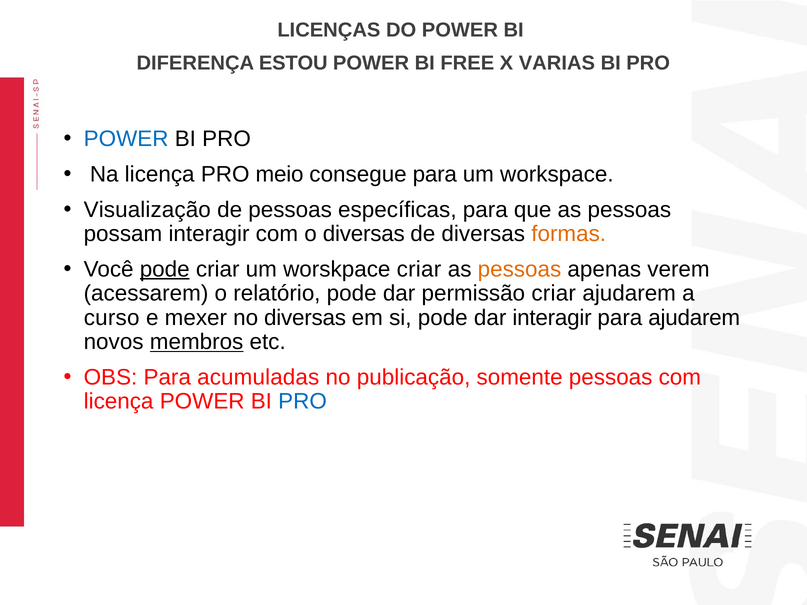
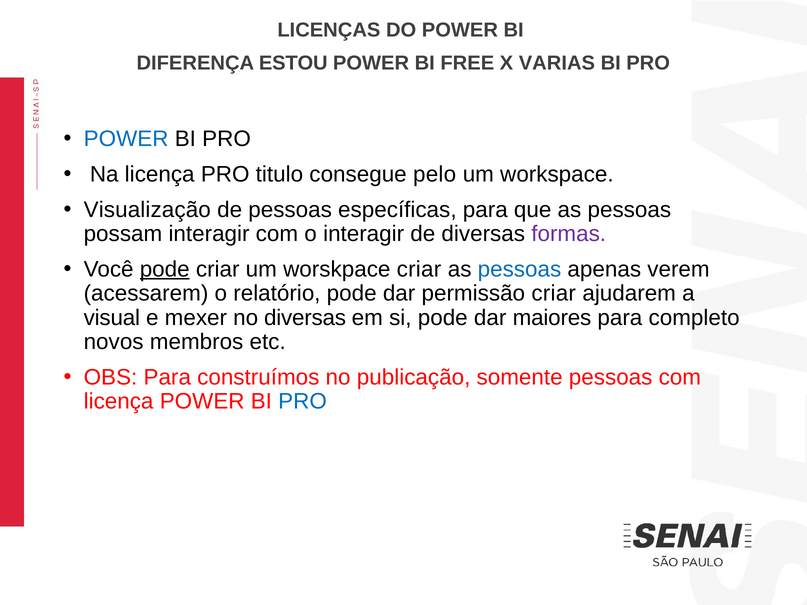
meio: meio -> titulo (279, 174)
consegue para: para -> pelo (435, 174)
o diversas: diversas -> interagir (364, 234)
formas colour: orange -> purple (569, 234)
pessoas colour: orange -> blue (519, 269)
curso: curso -> visual (112, 318)
dar interagir: interagir -> maiores (552, 318)
para ajudarem: ajudarem -> completo (694, 318)
membros underline: present -> none (197, 342)
acumuladas: acumuladas -> construímos (258, 377)
